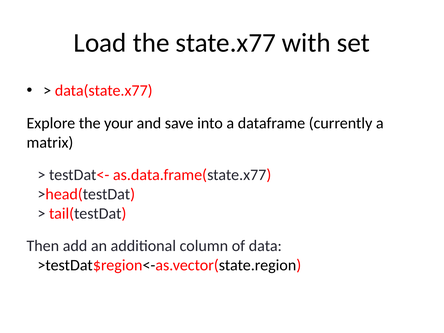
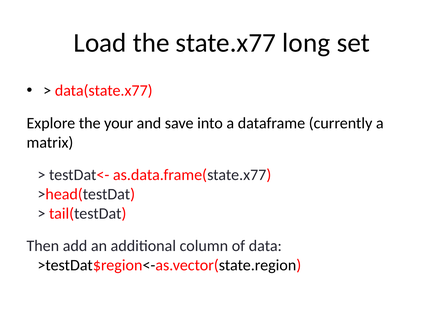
with: with -> long (306, 43)
